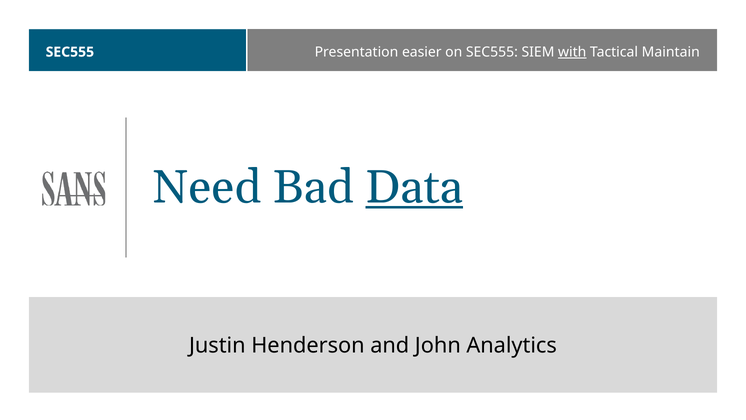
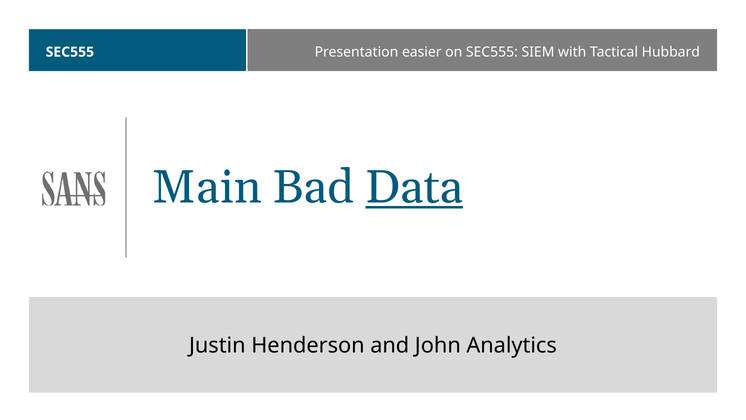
with underline: present -> none (572, 52)
Maintain: Maintain -> Hubbard (671, 52)
Need: Need -> Main (207, 187)
